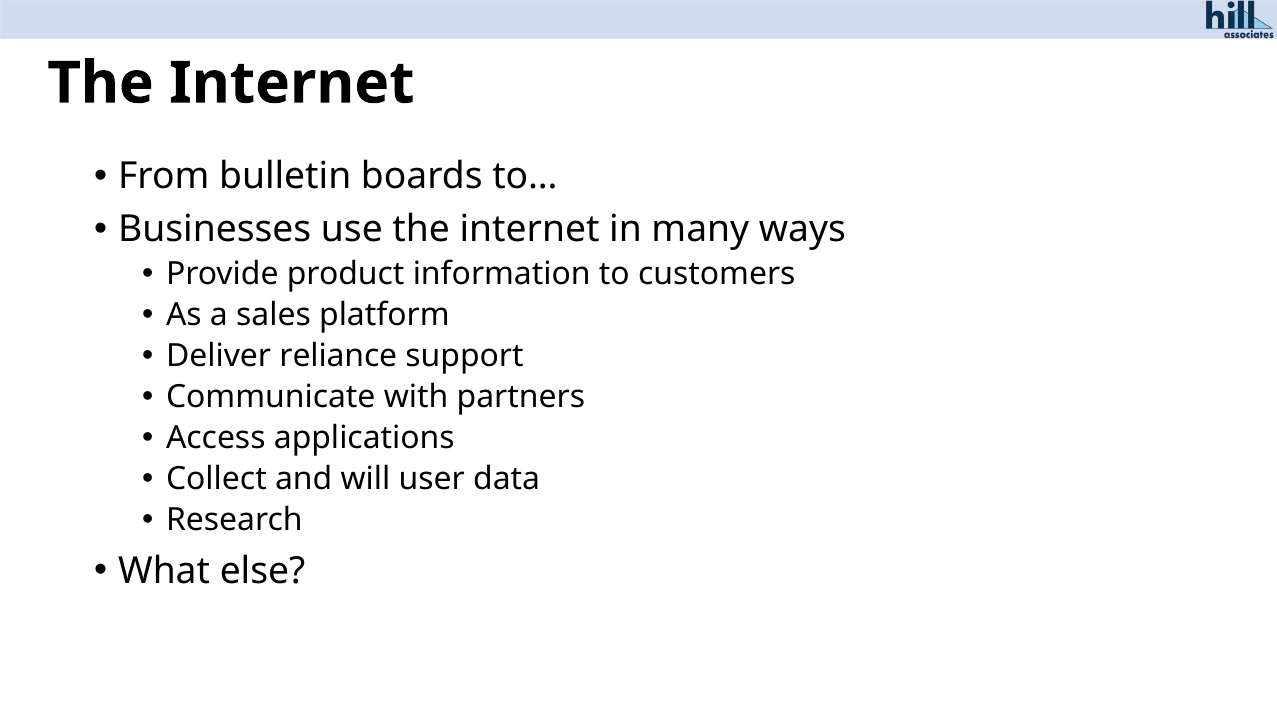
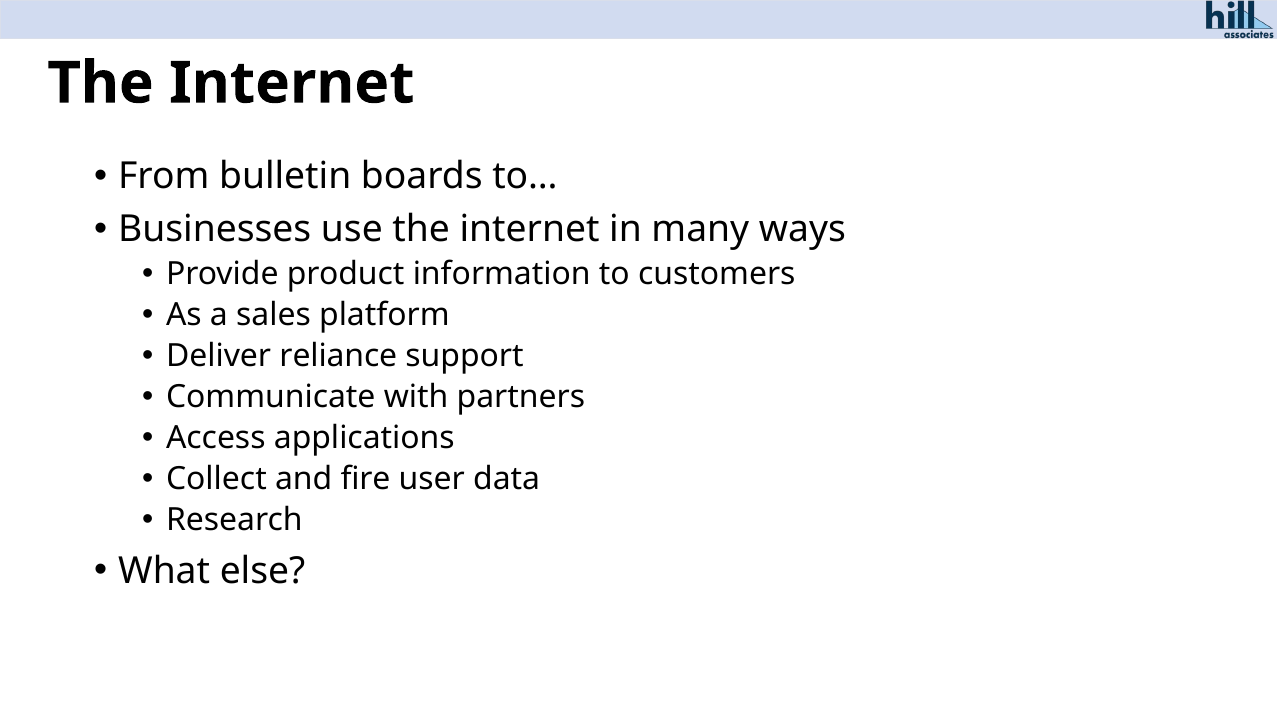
will: will -> fire (366, 480)
